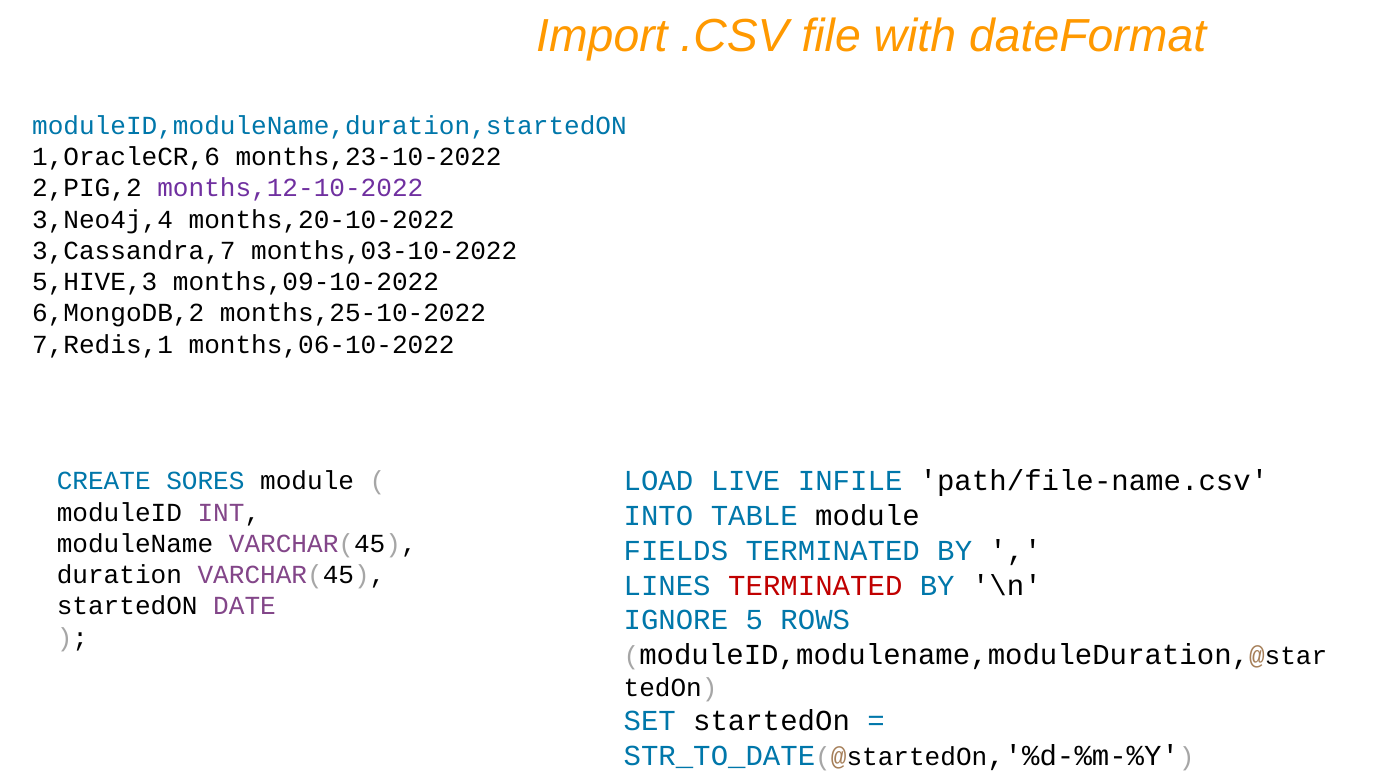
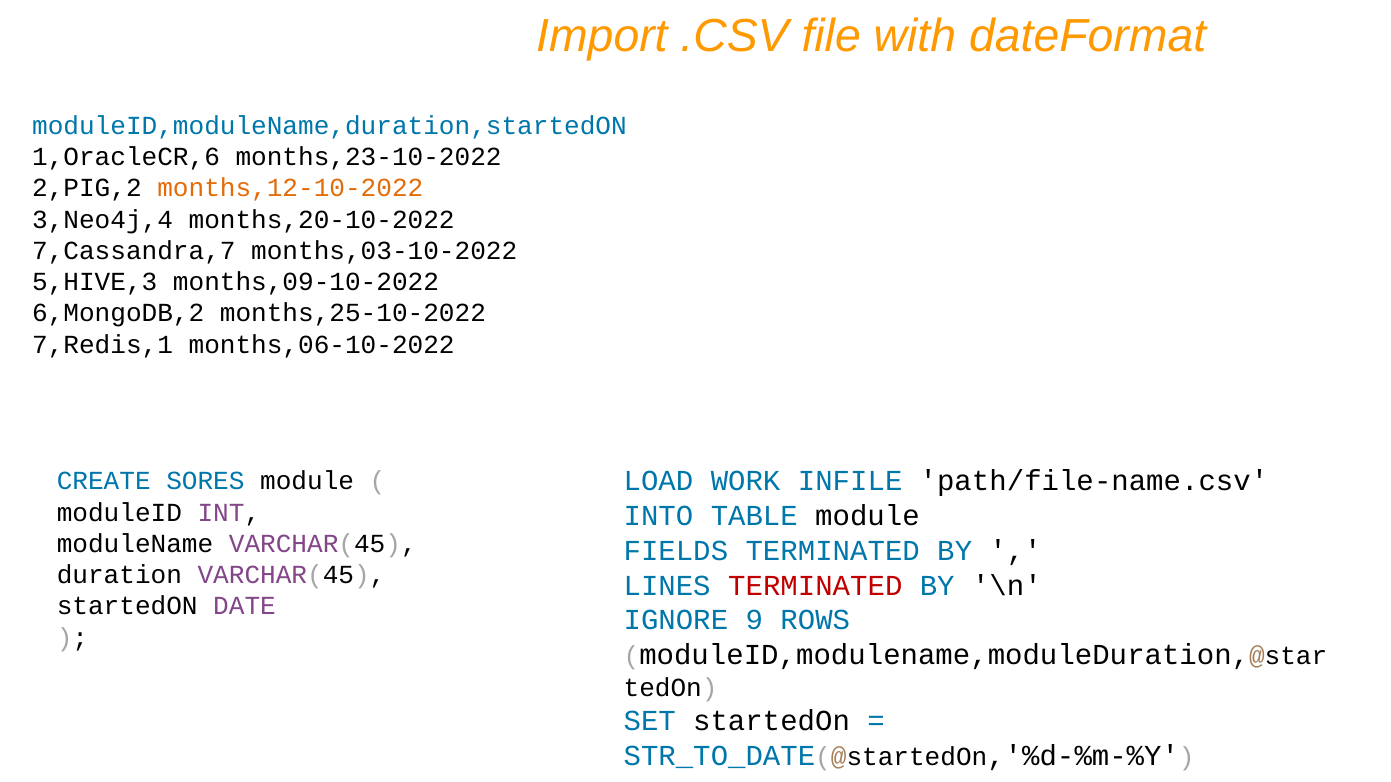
months,12-10-2022 colour: purple -> orange (290, 188)
3,Cassandra,7: 3,Cassandra,7 -> 7,Cassandra,7 (134, 251)
LIVE: LIVE -> WORK (746, 481)
5: 5 -> 9 (754, 621)
